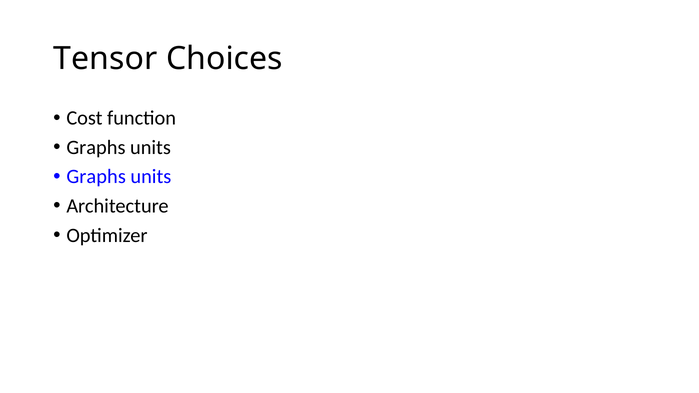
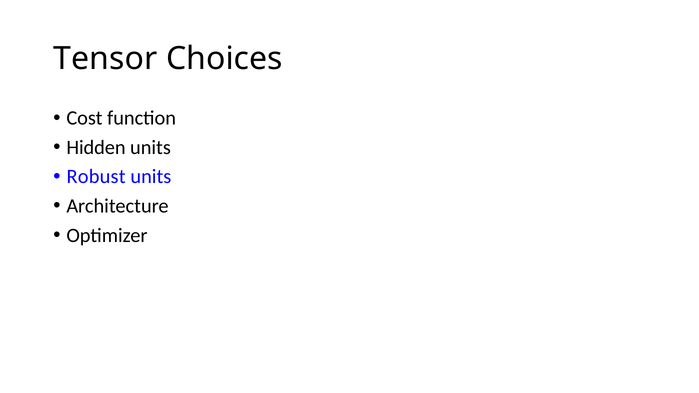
Graphs: Graphs -> Hidden (96, 147)
Graphs: Graphs -> Robust (96, 177)
